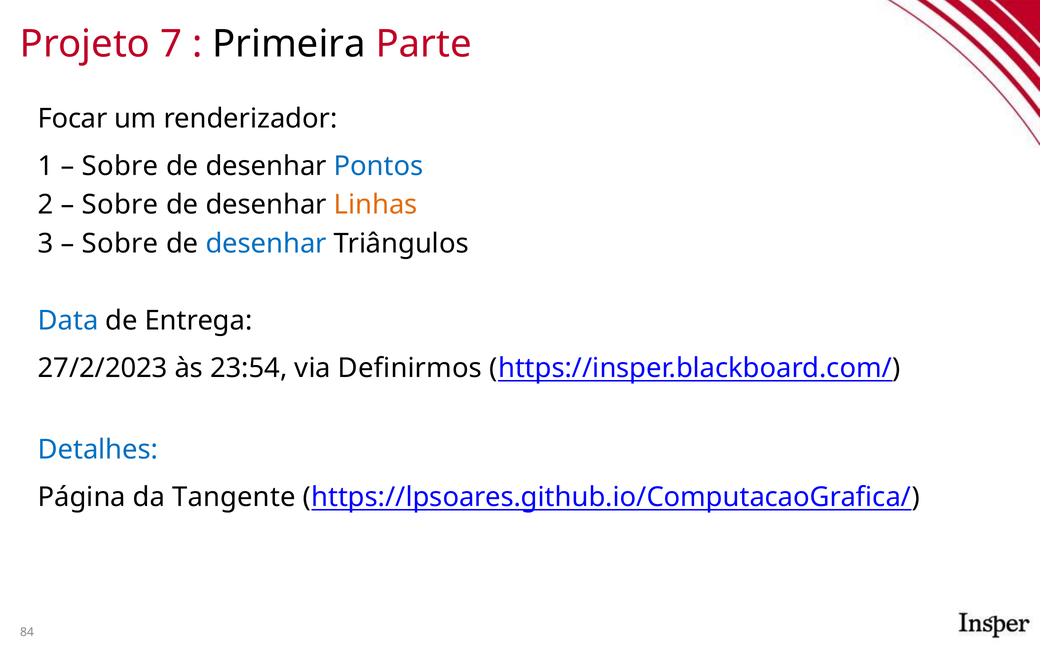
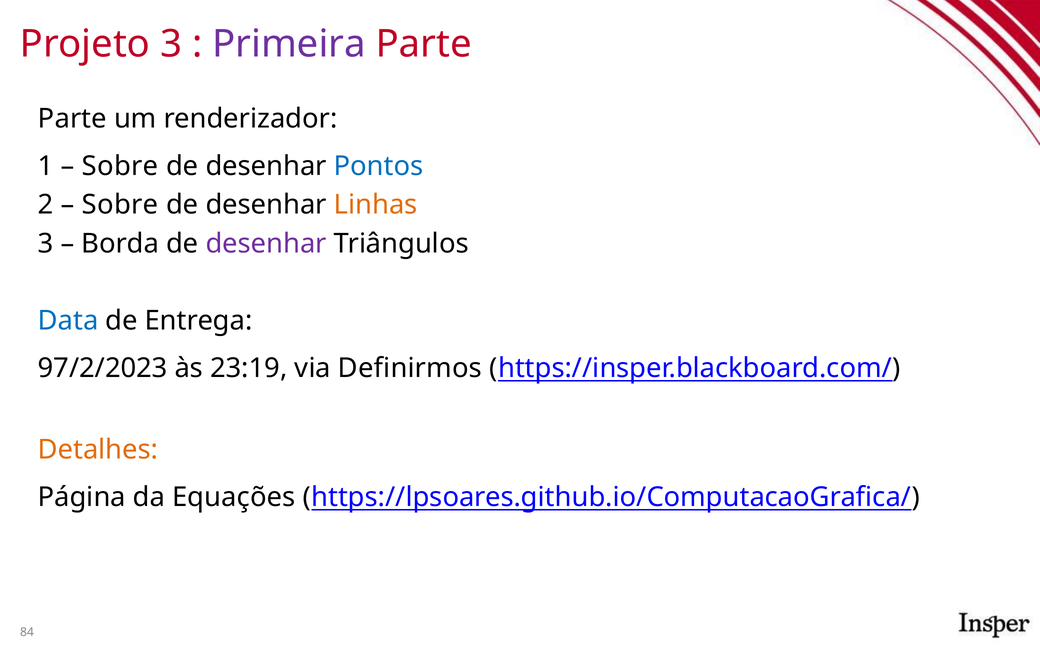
Projeto 7: 7 -> 3 (171, 44)
Primeira colour: black -> purple (289, 44)
Focar: Focar -> Parte (72, 119)
Sobre: Sobre -> Borda (120, 244)
desenhar colour: blue -> purple (266, 244)
27/2/2023: 27/2/2023 -> 97/2/2023 (103, 368)
23:54: 23:54 -> 23:19 (249, 368)
Detalhes colour: blue -> orange (98, 450)
Tangente: Tangente -> Equações (234, 497)
